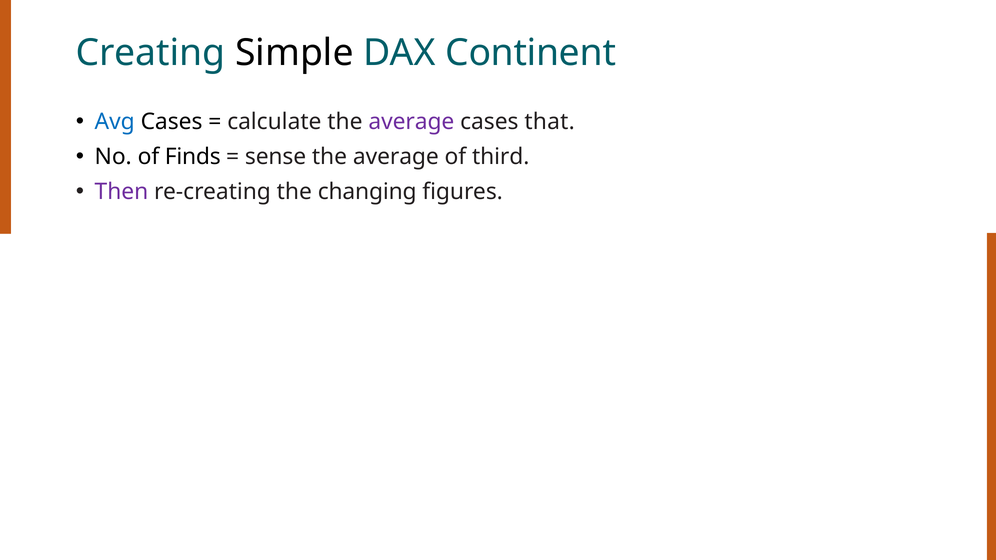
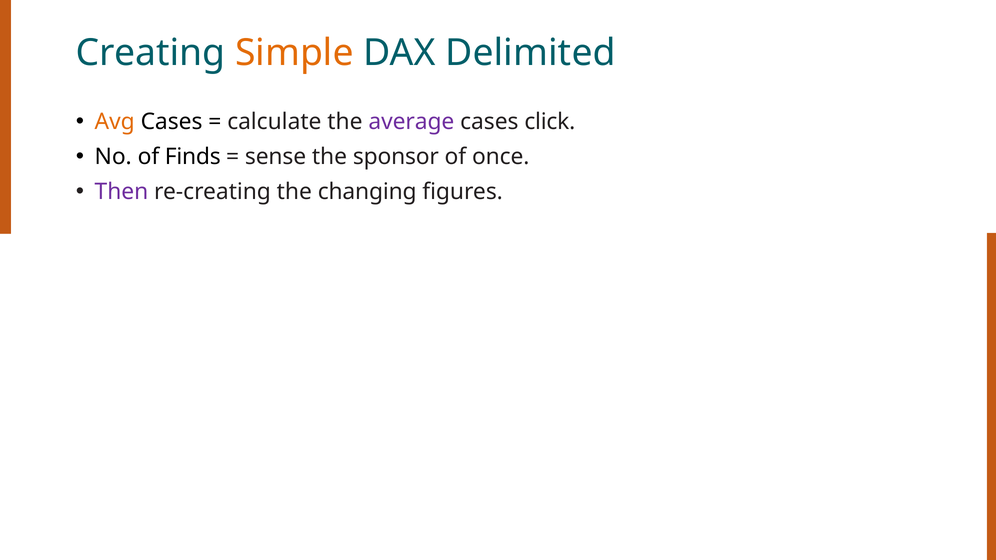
Simple colour: black -> orange (294, 53)
Continent: Continent -> Delimited (530, 53)
Avg colour: blue -> orange (115, 122)
that: that -> click (550, 122)
average: average -> sponsor (396, 157)
third: third -> once (501, 157)
